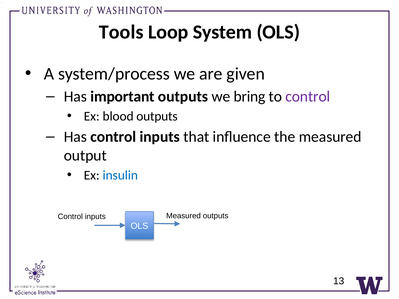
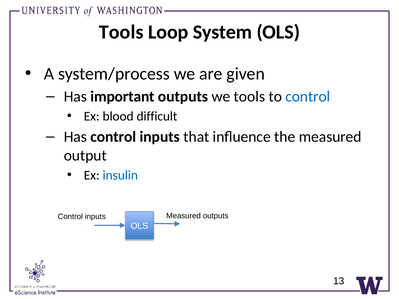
we bring: bring -> tools (249, 97)
control colour: purple -> blue (308, 97)
blood outputs: outputs -> difficult (157, 116)
